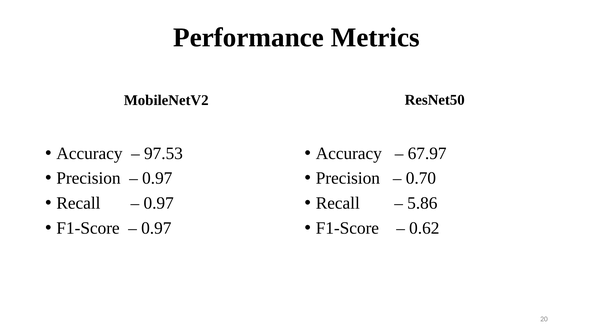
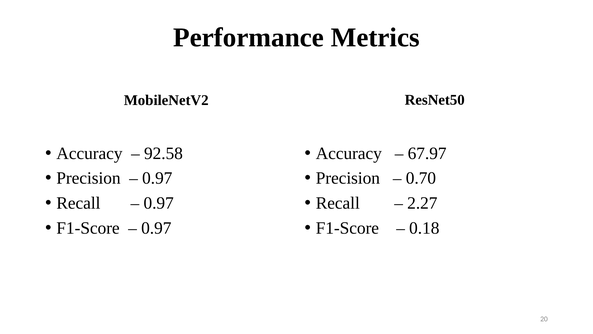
97.53: 97.53 -> 92.58 (163, 153)
5.86: 5.86 -> 2.27 (422, 203)
0.62: 0.62 -> 0.18 (424, 228)
